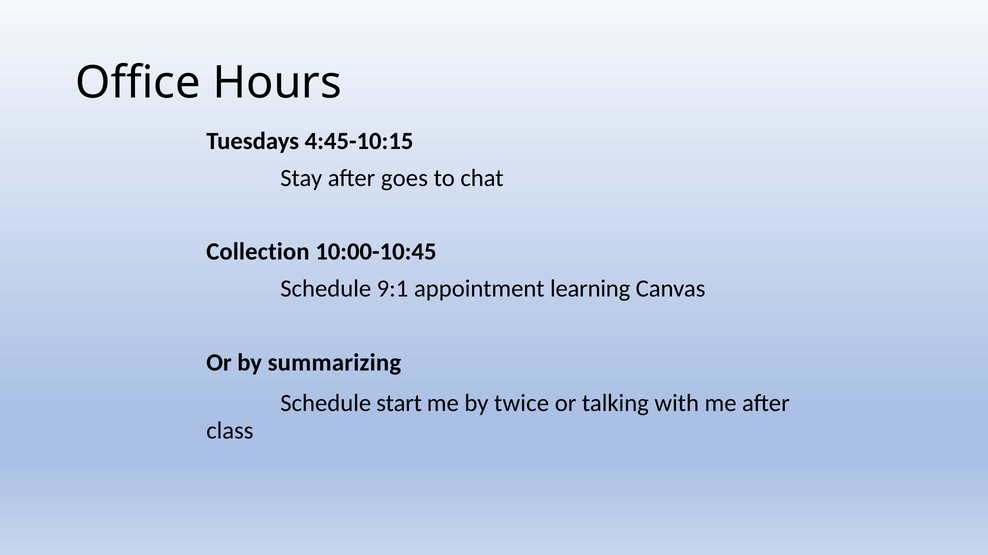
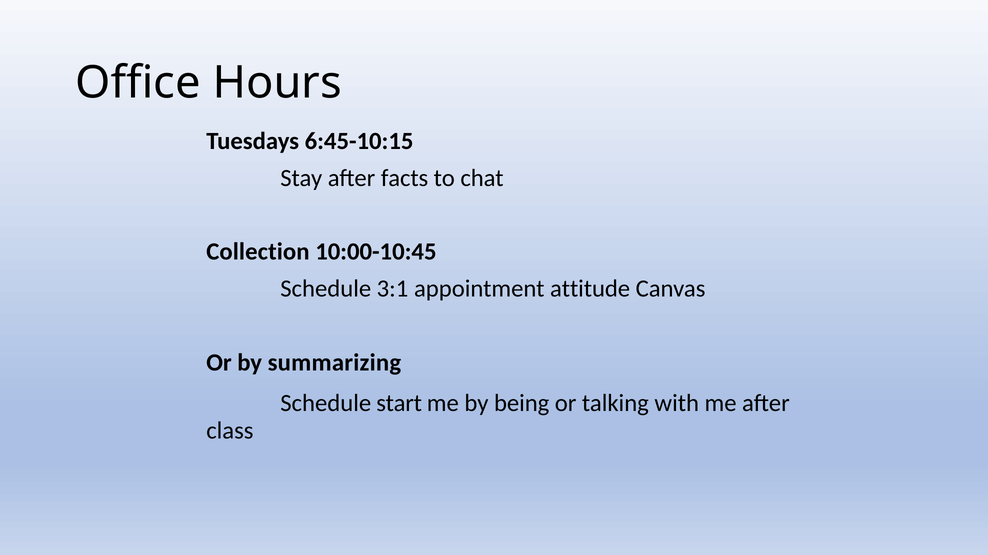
4:45-10:15: 4:45-10:15 -> 6:45-10:15 (359, 141)
goes: goes -> facts (405, 178)
9:1: 9:1 -> 3:1 (393, 289)
learning: learning -> attitude (590, 289)
twice: twice -> being (522, 404)
